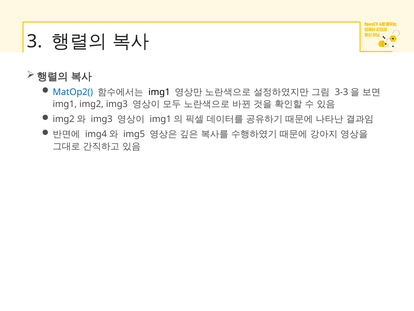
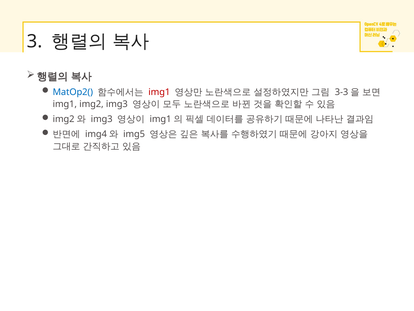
img1 colour: black -> red (159, 92)
